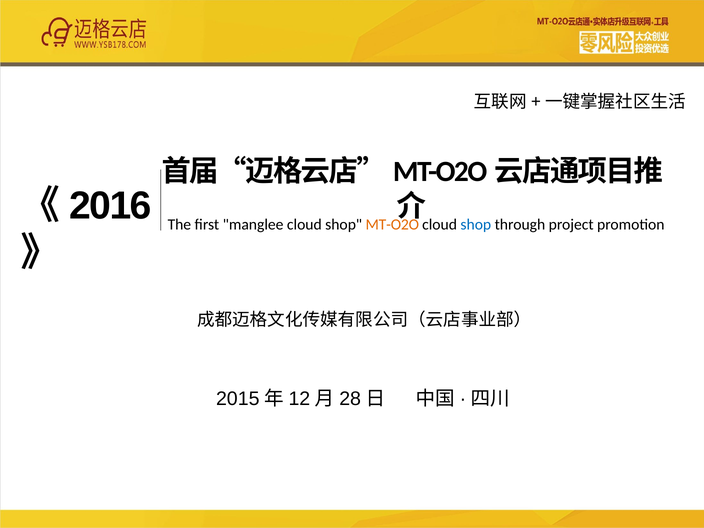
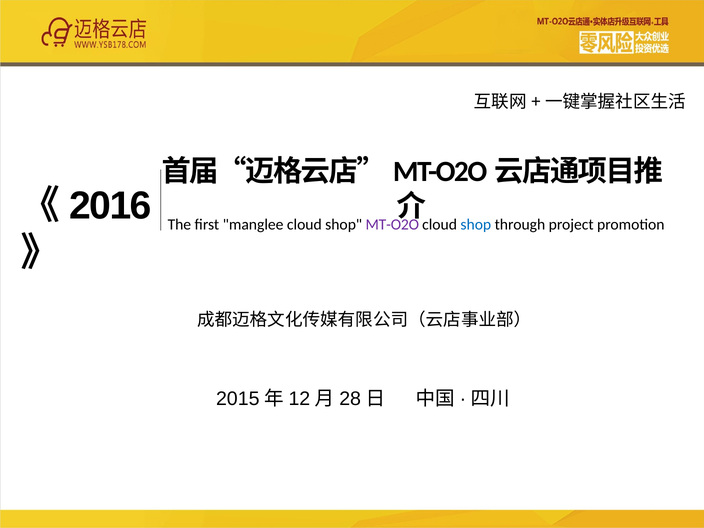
MT-O2O colour: orange -> purple (392, 224)
